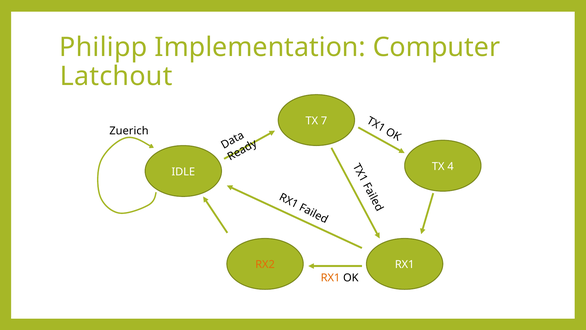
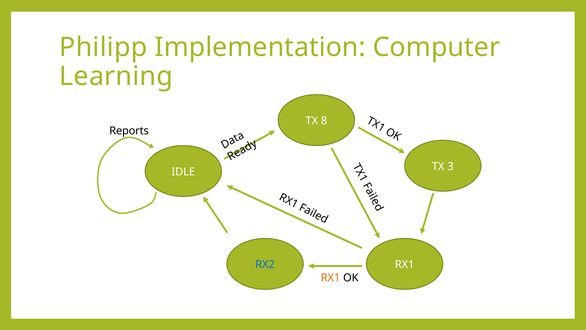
Latchout: Latchout -> Learning (116, 76)
7: 7 -> 8 (324, 121)
Zuerich: Zuerich -> Reports (129, 131)
4: 4 -> 3 (450, 166)
RX2 colour: orange -> blue (265, 264)
